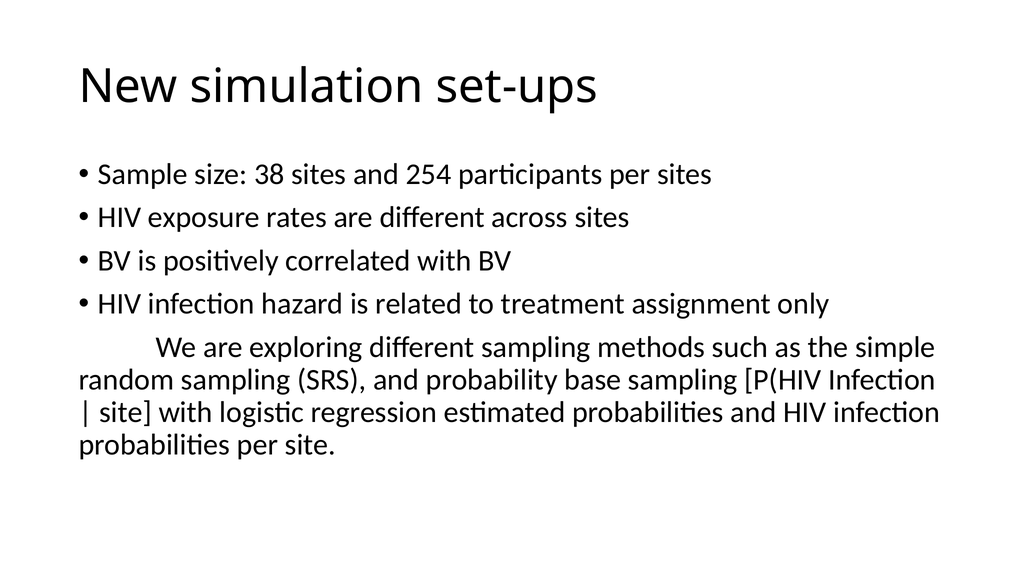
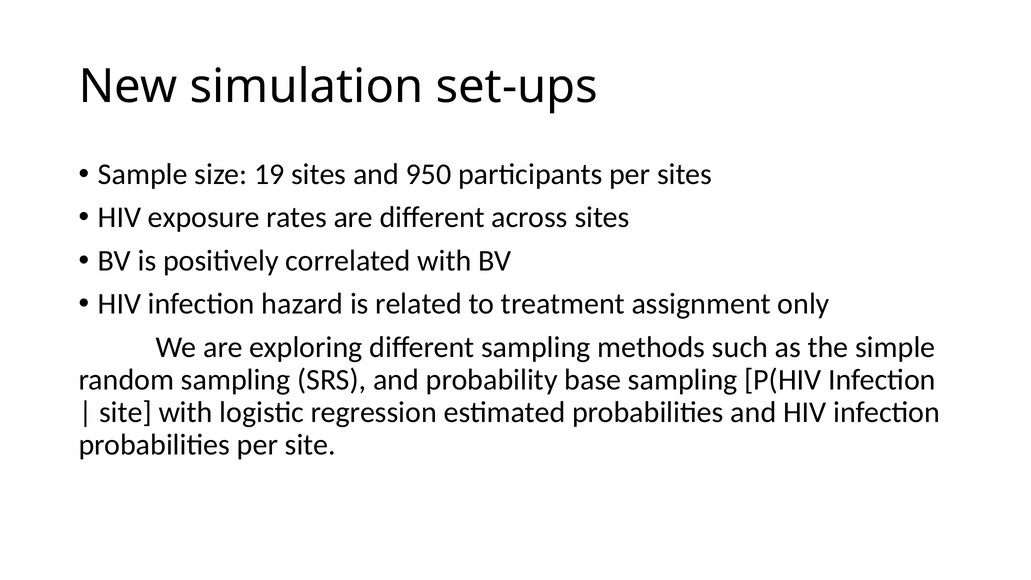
38: 38 -> 19 (269, 174)
254: 254 -> 950 (429, 174)
